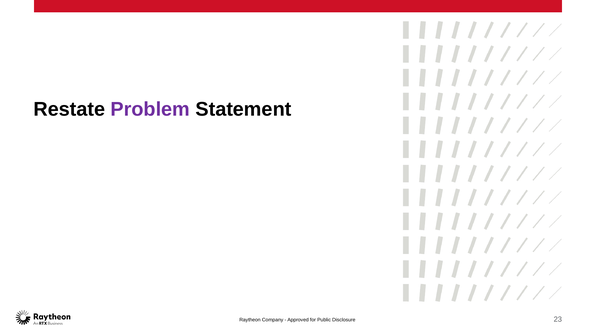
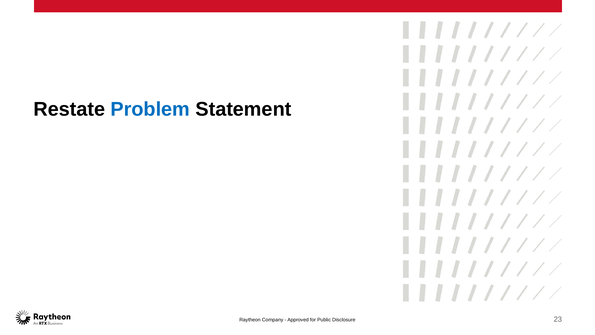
Problem colour: purple -> blue (150, 109)
